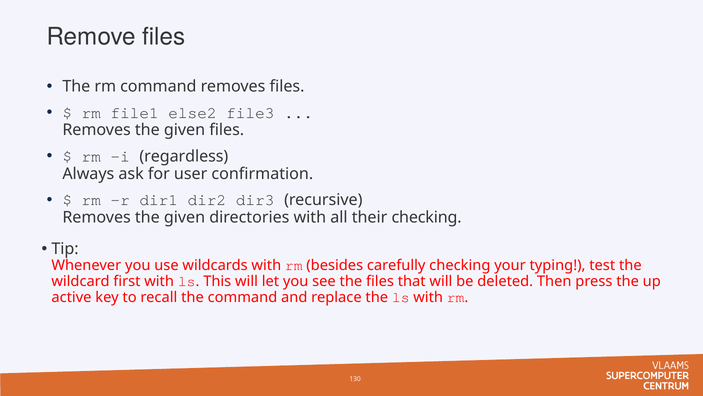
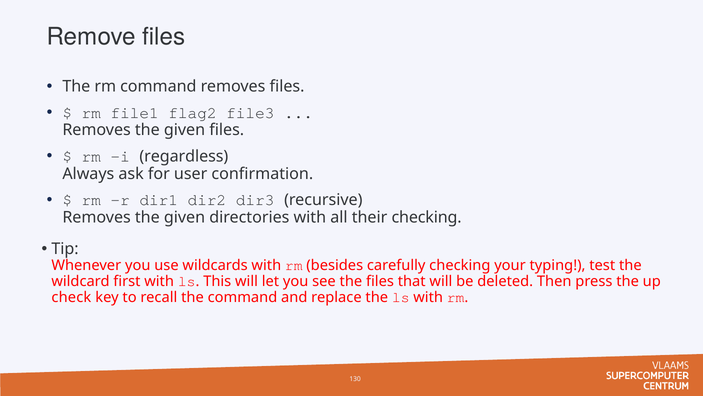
else2: else2 -> flag2 (192, 113)
active: active -> check (71, 297)
